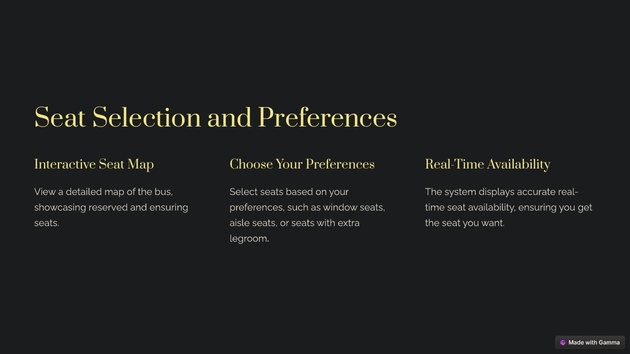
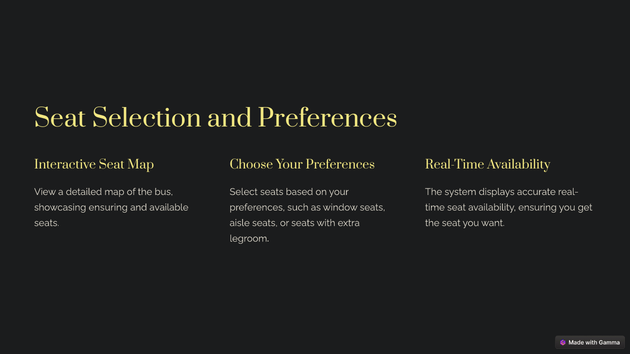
showcasing reserved: reserved -> ensuring (108, 208)
and ensuring: ensuring -> available (169, 208)
